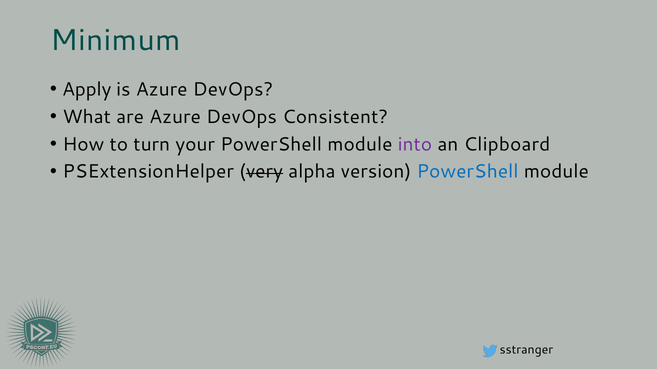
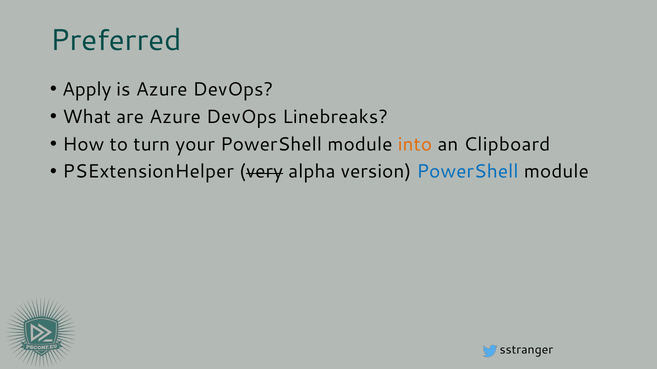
Minimum: Minimum -> Preferred (116, 41)
Consistent: Consistent -> Linebreaks (335, 117)
into colour: purple -> orange (415, 144)
